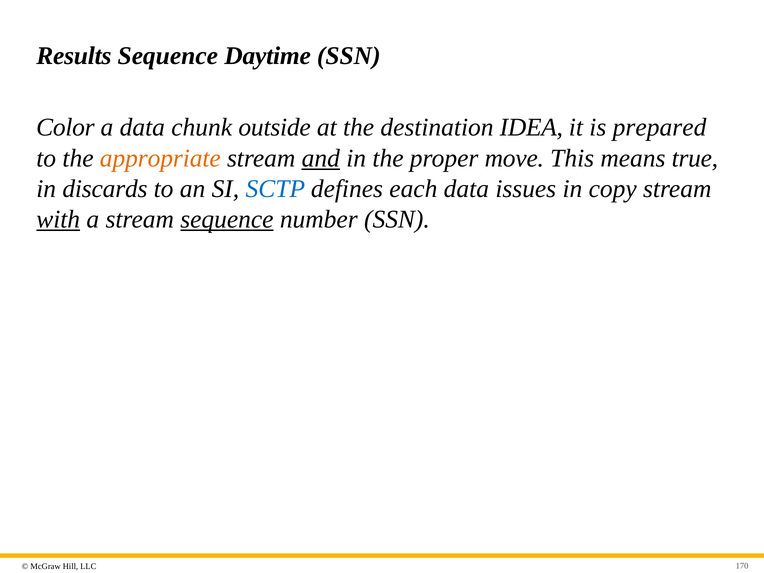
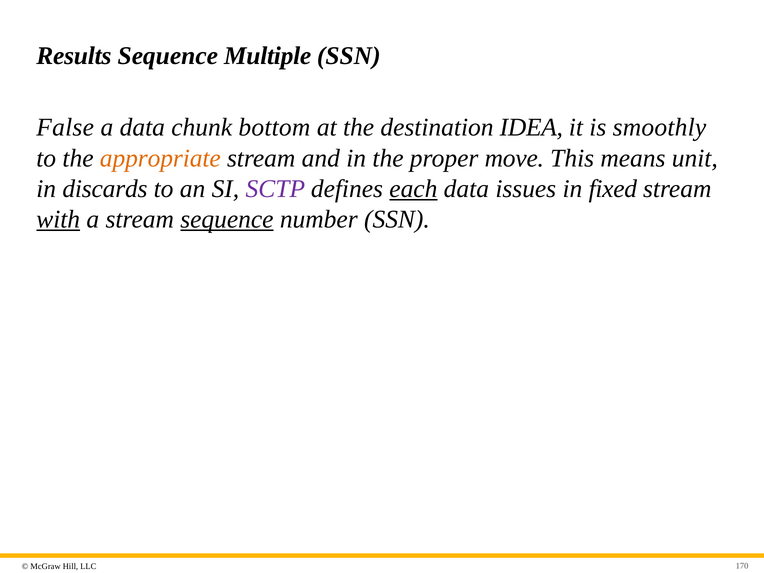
Daytime: Daytime -> Multiple (268, 56)
Color: Color -> False (65, 128)
outside: outside -> bottom (274, 128)
prepared: prepared -> smoothly (659, 128)
and underline: present -> none (321, 158)
true: true -> unit (695, 158)
SCTP colour: blue -> purple (275, 189)
each underline: none -> present (413, 189)
copy: copy -> fixed (613, 189)
